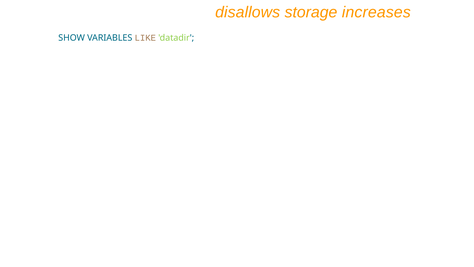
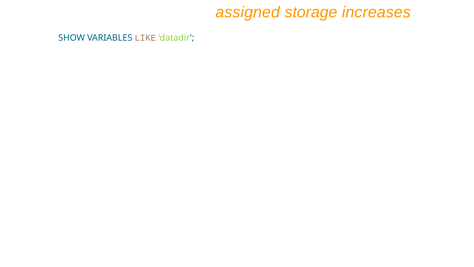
disallows: disallows -> assigned (248, 12)
